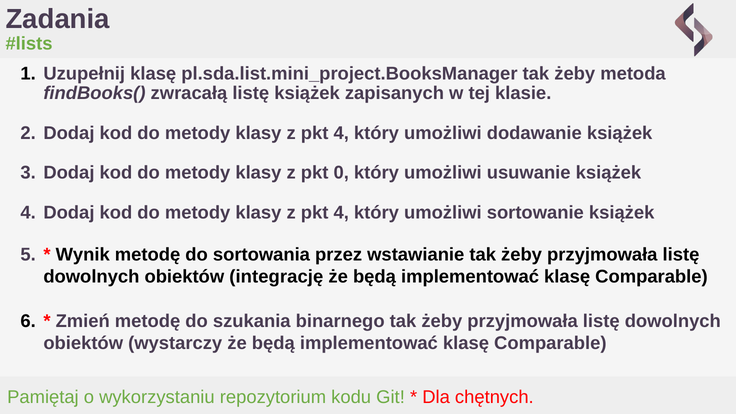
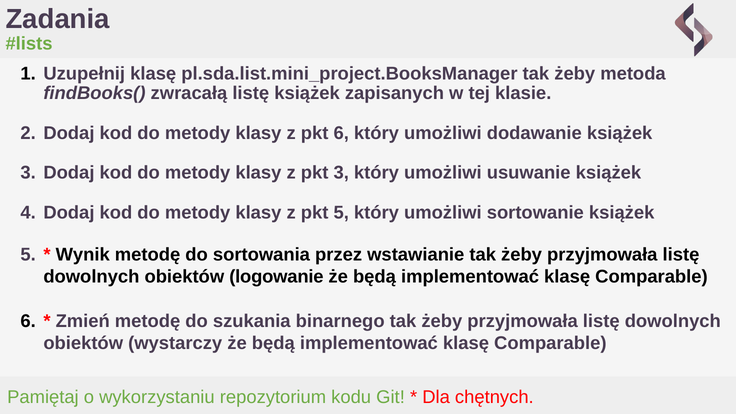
4: 4 -> 6 (341, 133)
pkt 0: 0 -> 3 (341, 173)
4: 4 -> 5 (341, 213)
integrację: integrację -> logowanie (276, 277)
